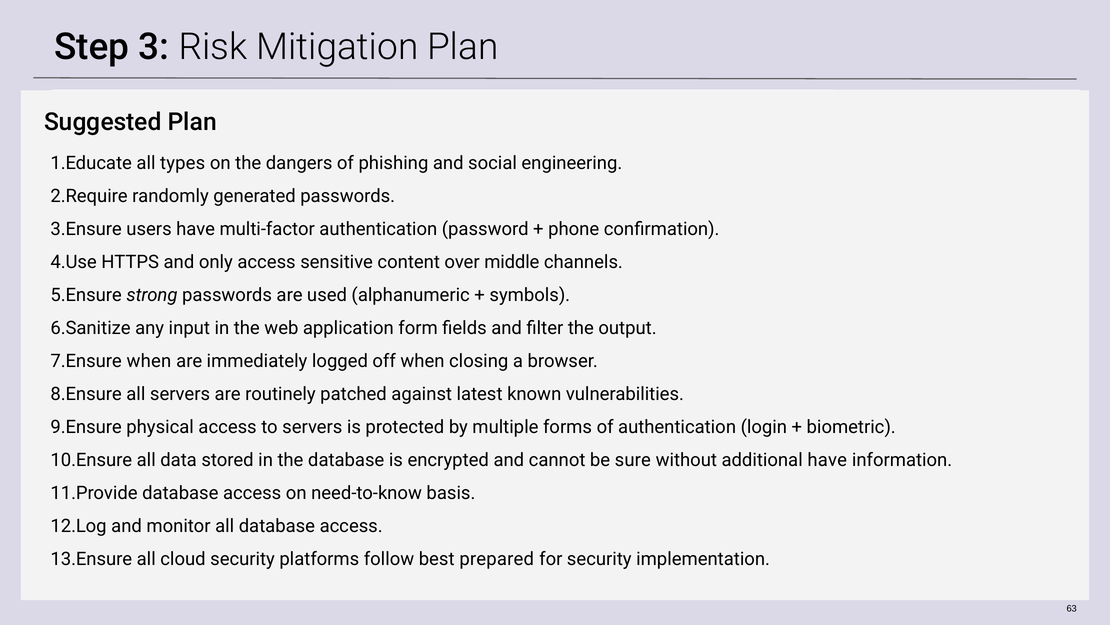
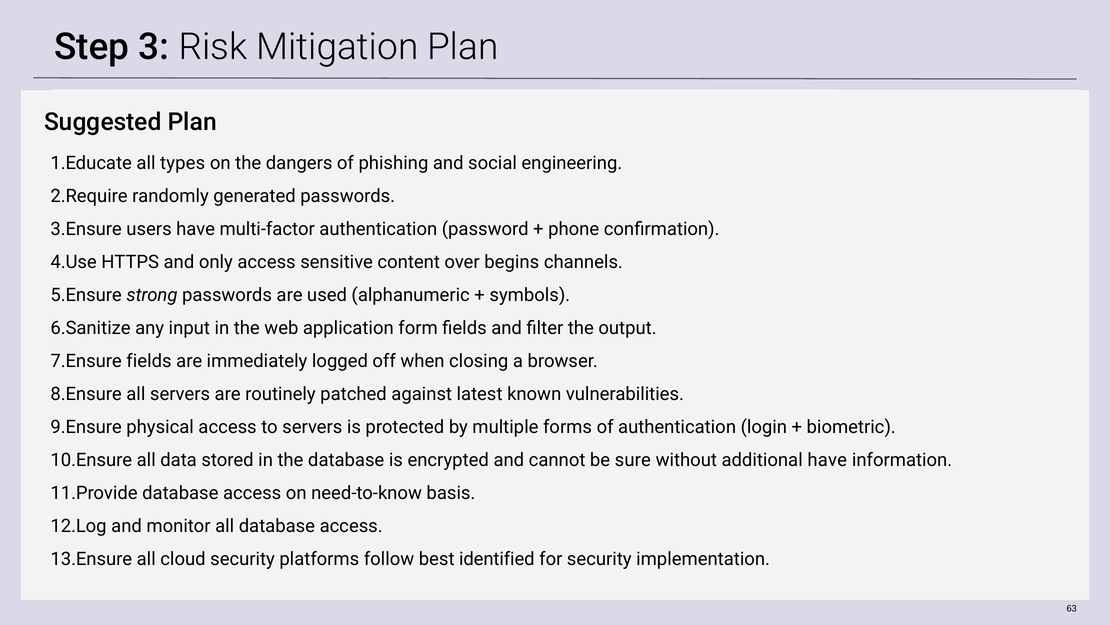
middle: middle -> begins (512, 262)
when: when -> fields (149, 361)
prepared: prepared -> identified (497, 559)
